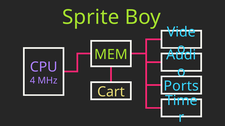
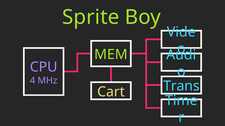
Ports: Ports -> Trans (181, 86)
